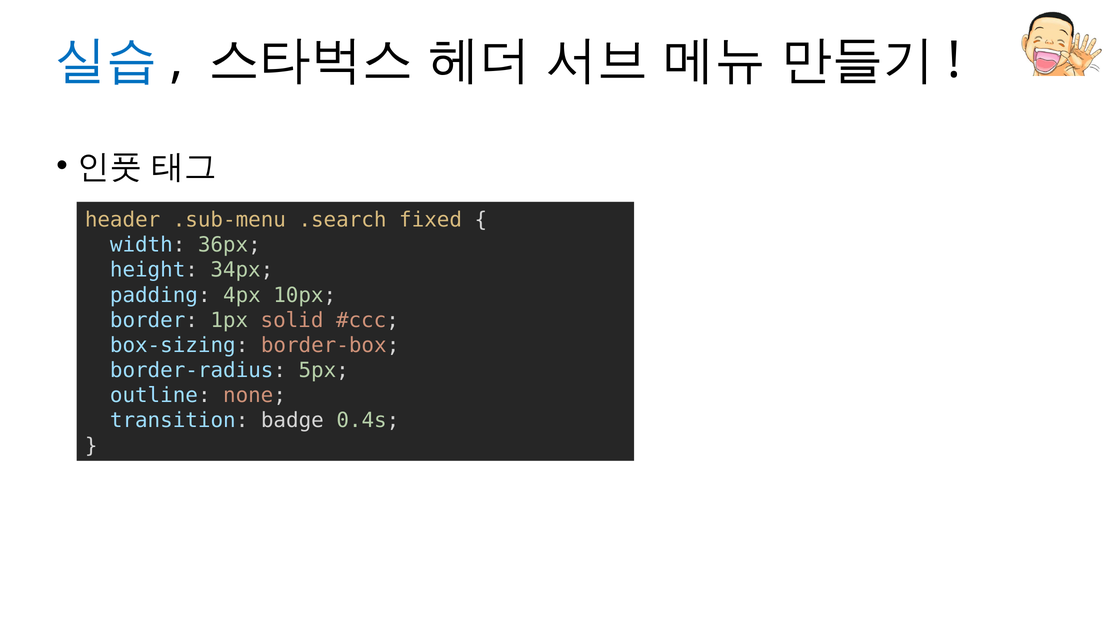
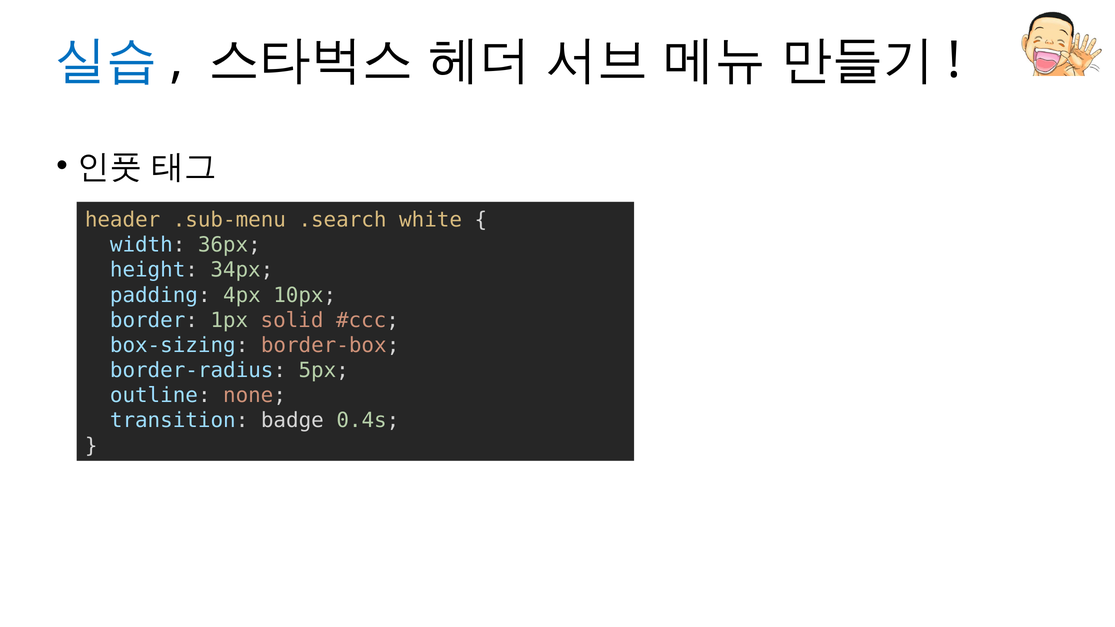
fixed: fixed -> white (431, 220)
